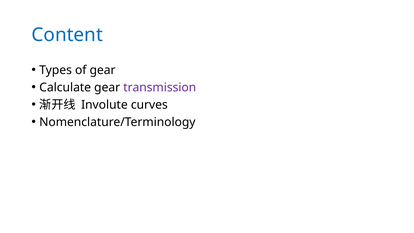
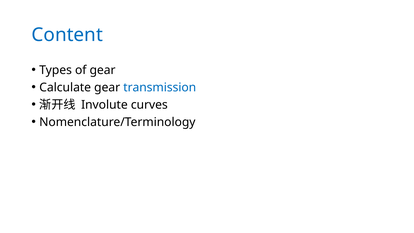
transmission colour: purple -> blue (160, 87)
